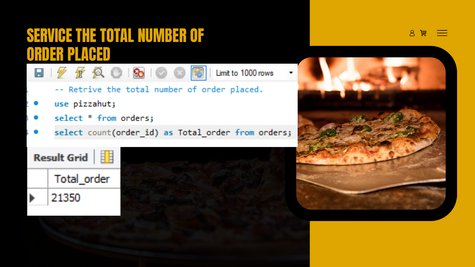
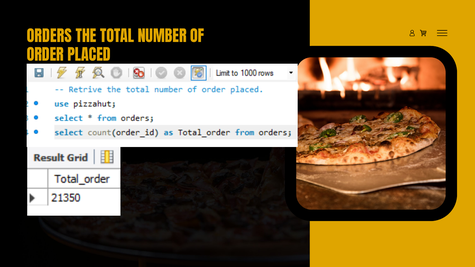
SERVICE: SERVICE -> ORDERS (49, 37)
